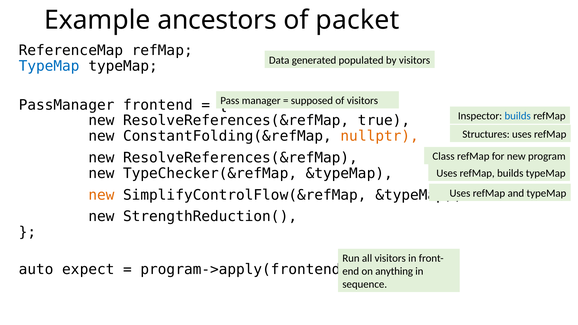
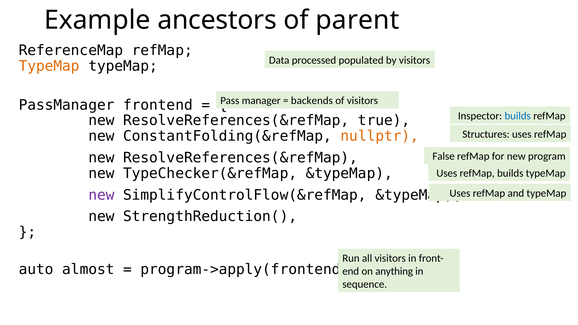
packet: packet -> parent (357, 20)
generated: generated -> processed (314, 60)
TypeMap colour: blue -> orange (49, 66)
supposed: supposed -> backends (312, 101)
Class: Class -> False (444, 156)
new colour: orange -> purple (101, 195)
expect: expect -> almost (88, 269)
